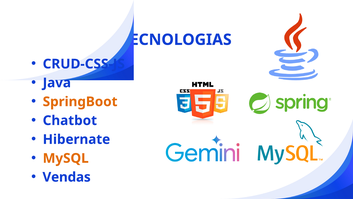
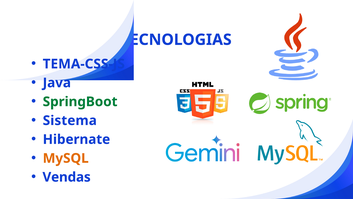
CRUD-CSS-JS: CRUD-CSS-JS -> TEMA-CSS-JS (84, 64)
SpringBoot colour: orange -> green (80, 101)
Chatbot: Chatbot -> Sistema (70, 120)
